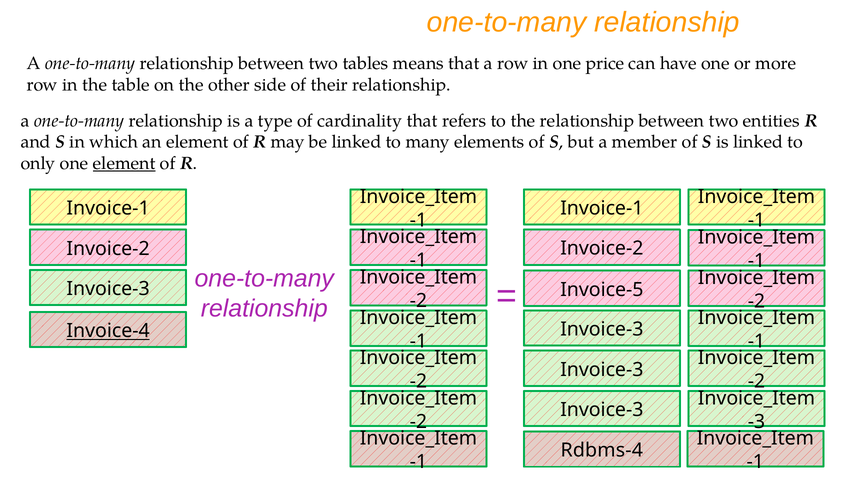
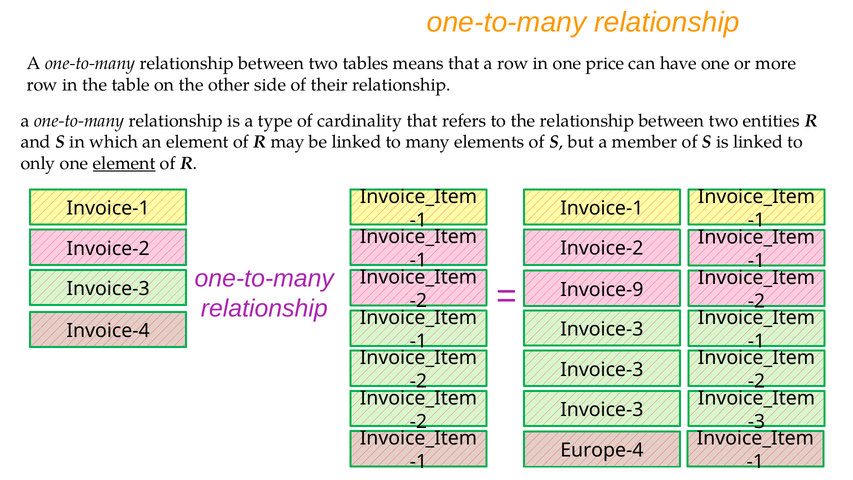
Invoice-5: Invoice-5 -> Invoice-9 (602, 289)
Invoice-4 underline: present -> none (108, 331)
Rdbms-4: Rdbms-4 -> Europe-4 (602, 450)
